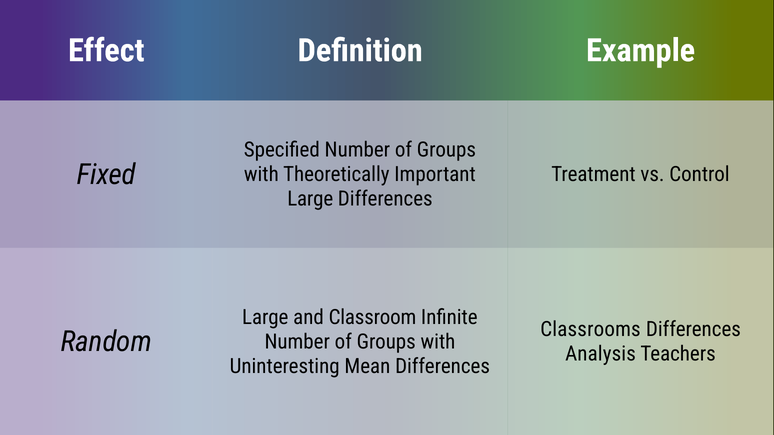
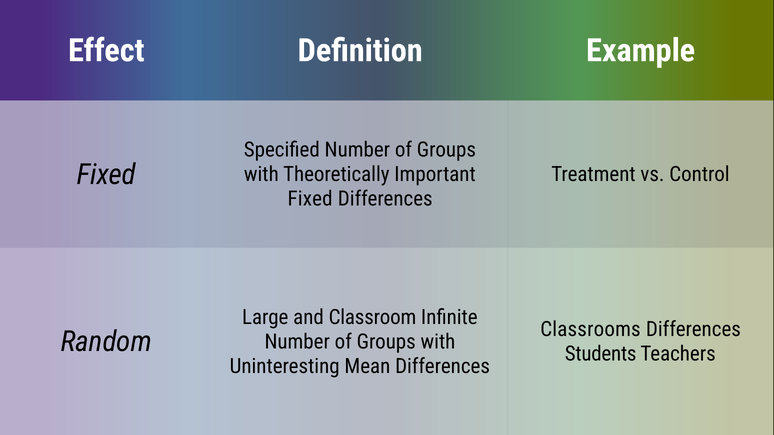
Large: Large -> Fixed (310, 199)
Analysis: Analysis -> Students (601, 354)
